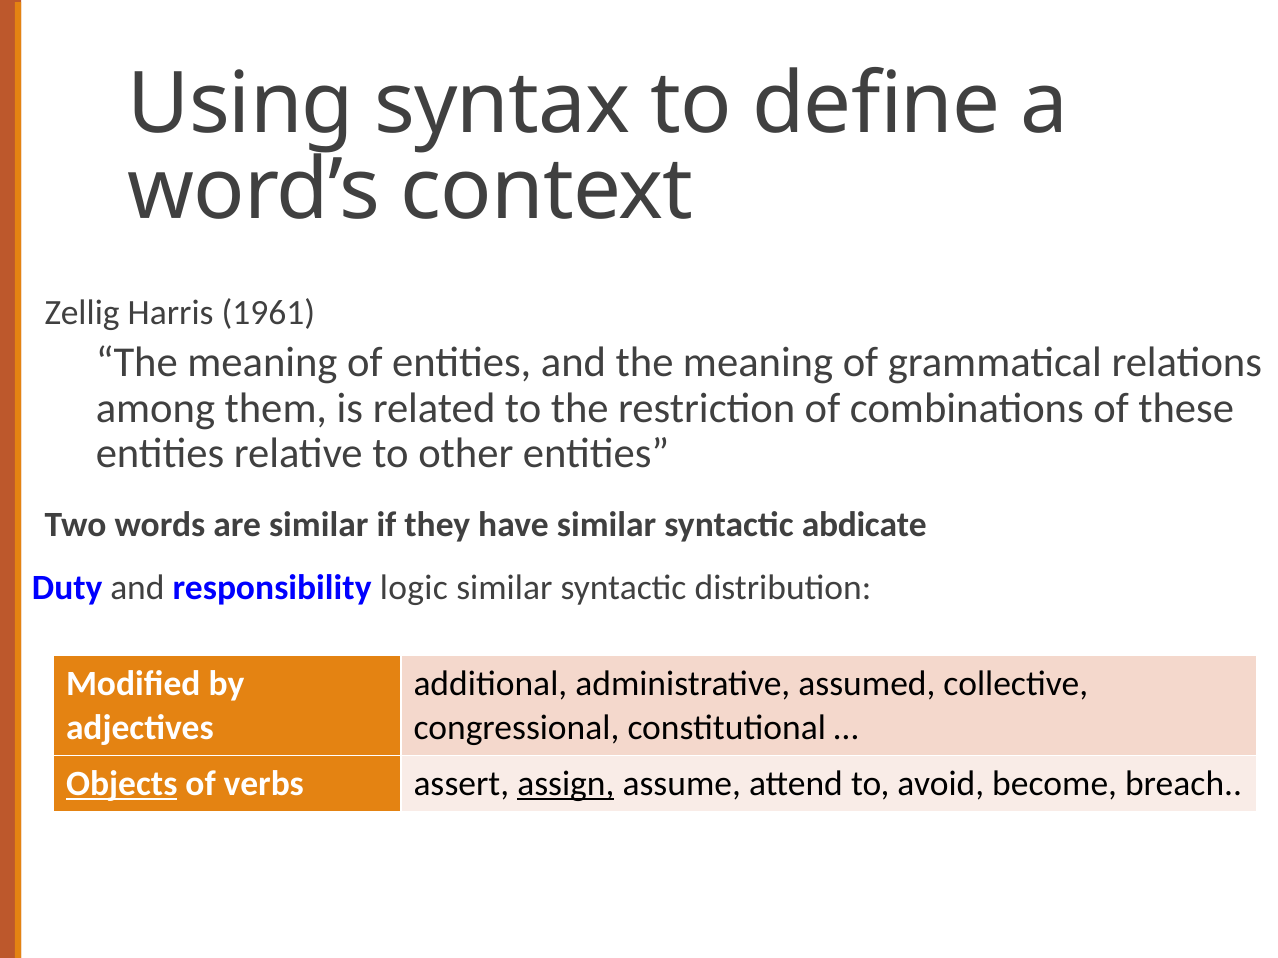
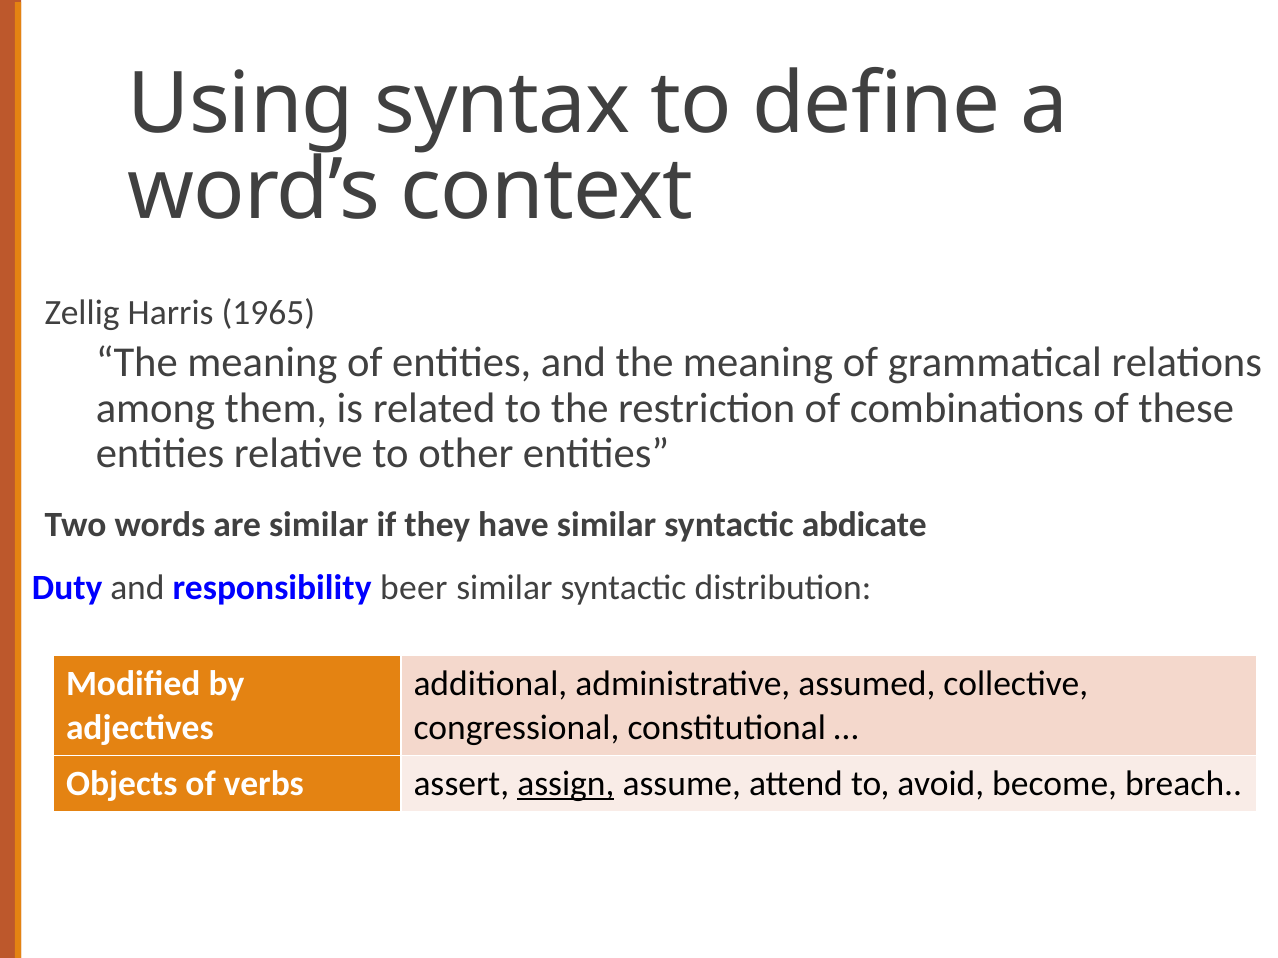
1961: 1961 -> 1965 (268, 313)
logic: logic -> beer (414, 588)
Objects underline: present -> none (122, 784)
